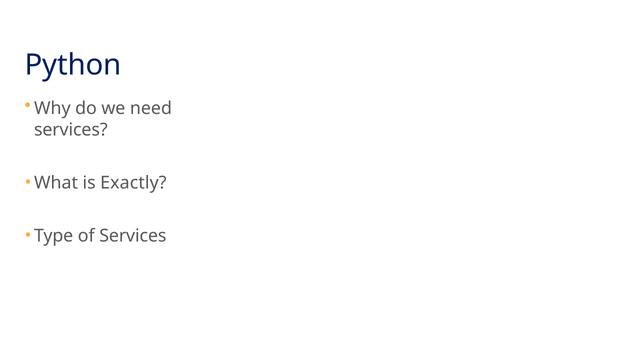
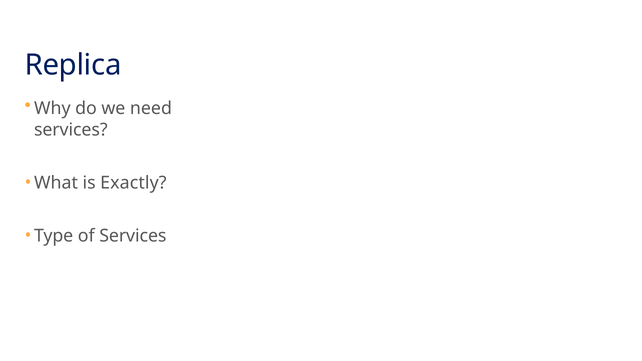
Python: Python -> Replica (73, 65)
